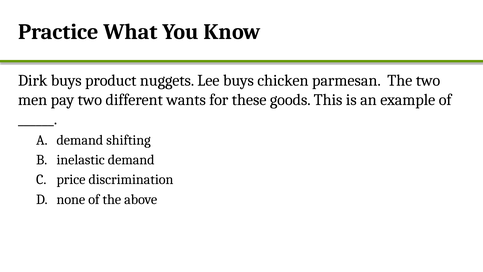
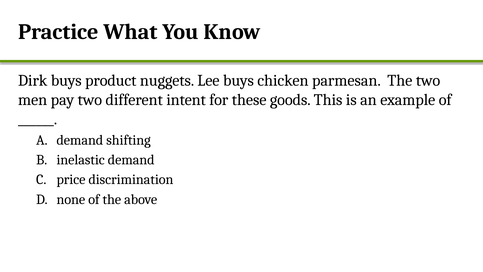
wants: wants -> intent (186, 100)
